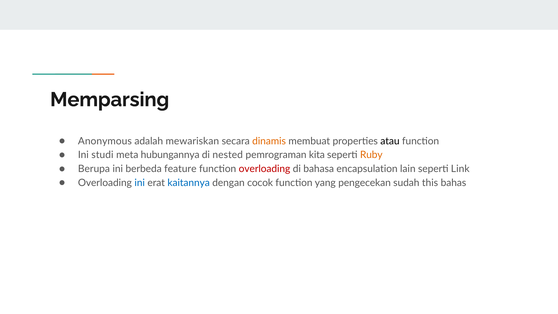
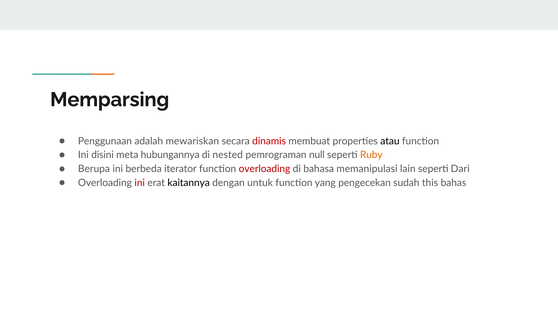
Anonymous: Anonymous -> Penggunaan (105, 141)
dinamis colour: orange -> red (269, 141)
studi: studi -> disini (103, 155)
kita: kita -> null (317, 155)
feature: feature -> iterator (180, 169)
encapsulation: encapsulation -> memanipulasi (367, 169)
Link: Link -> Dari (460, 169)
ini colour: blue -> red (140, 183)
kaitannya colour: blue -> black (189, 183)
cocok: cocok -> untuk (260, 183)
